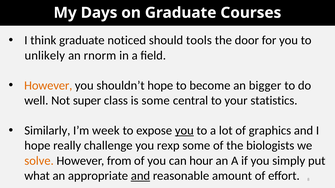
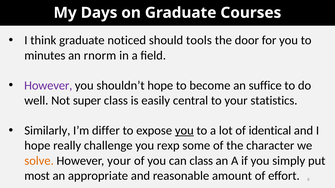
unlikely: unlikely -> minutes (45, 56)
However colour: orange -> purple (48, 86)
bigger: bigger -> suffice (265, 86)
is some: some -> easily (156, 101)
week: week -> differ (106, 131)
graphics: graphics -> identical (270, 131)
biologists: biologists -> character (270, 146)
However from: from -> your (119, 161)
can hour: hour -> class (201, 161)
what: what -> most (37, 176)
and underline: present -> none (140, 176)
